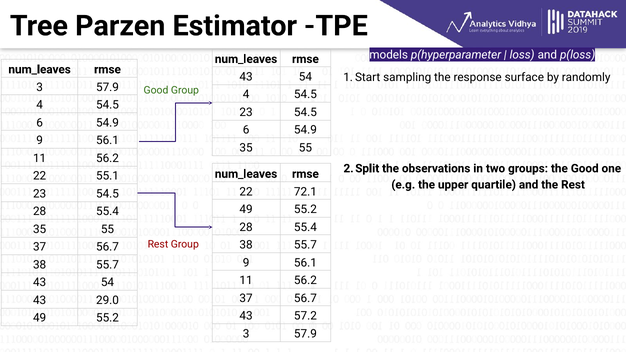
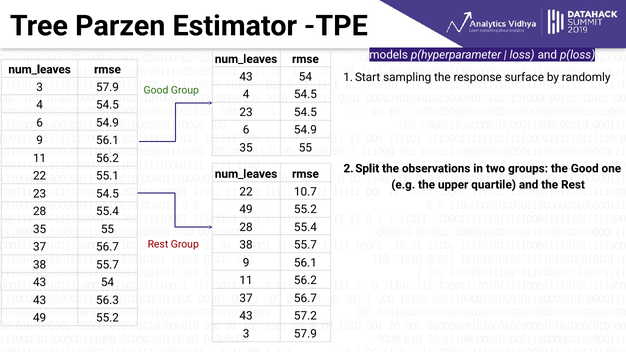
72.1: 72.1 -> 10.7 (305, 192)
29.0: 29.0 -> 56.3 (107, 300)
